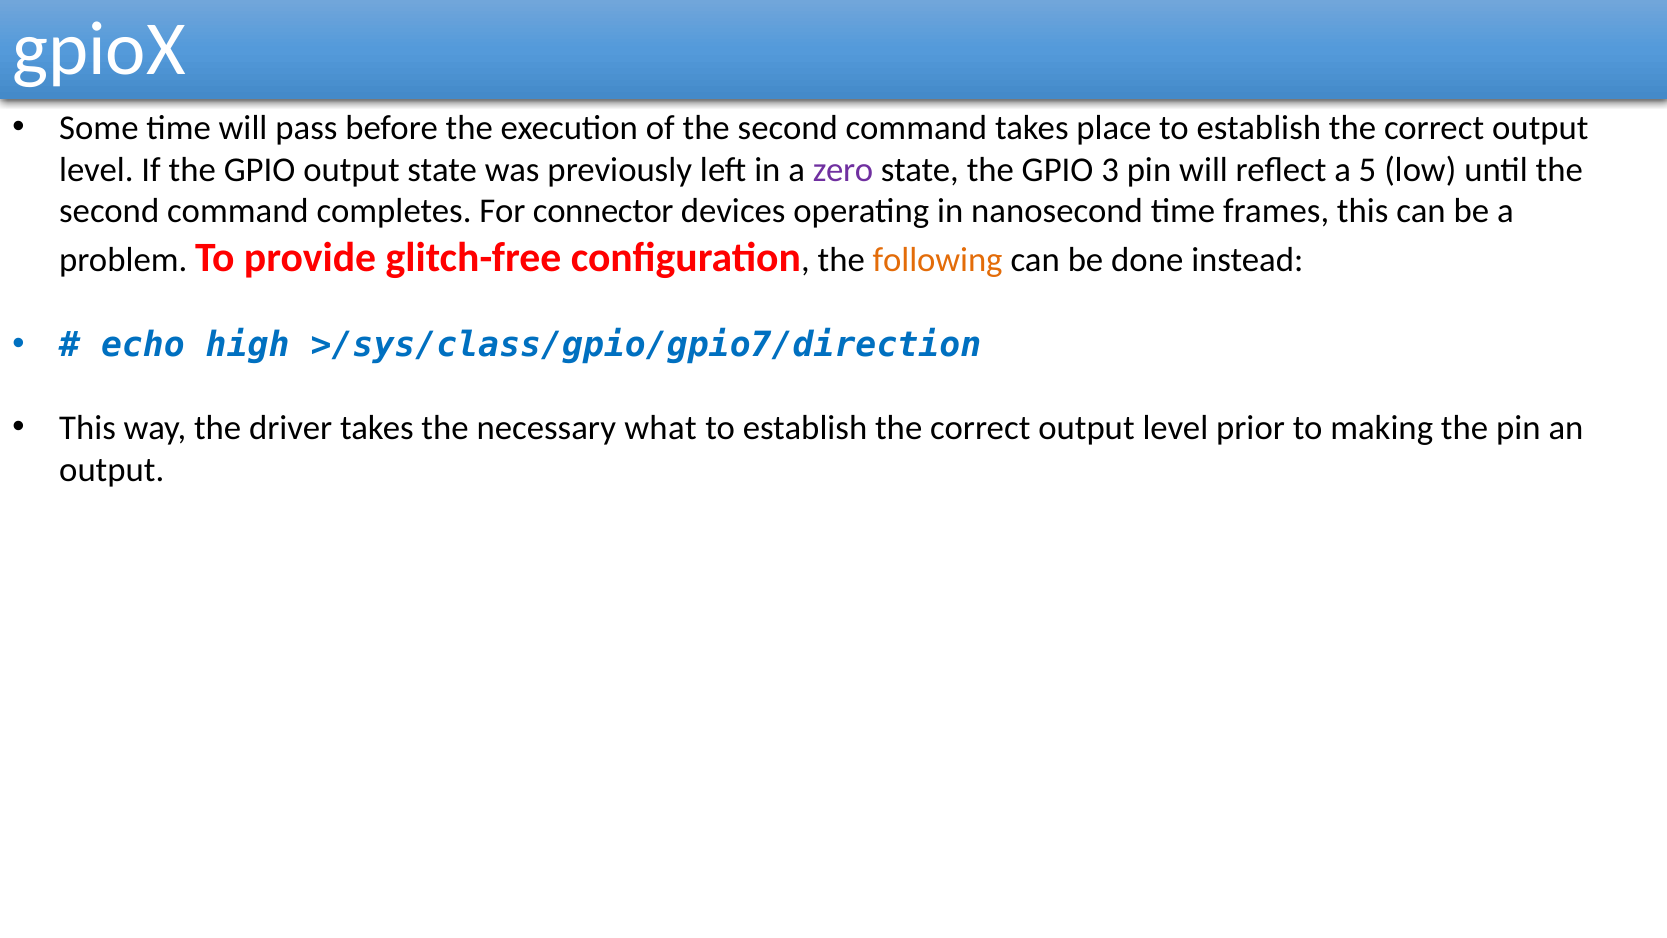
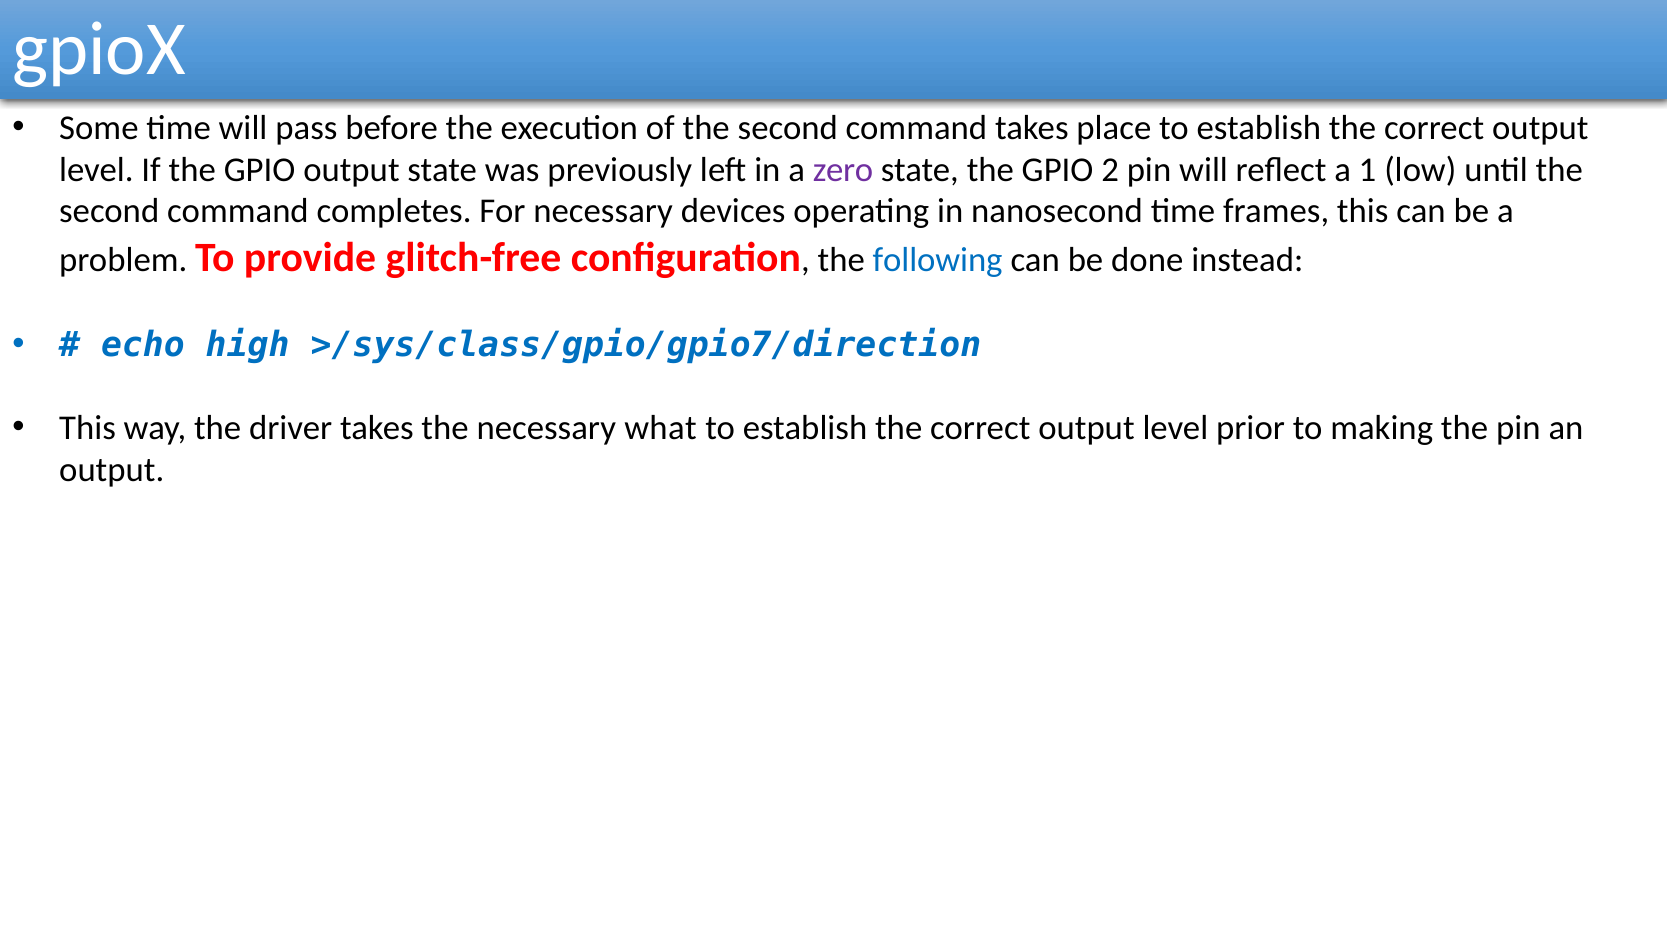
3: 3 -> 2 (1110, 170)
5: 5 -> 1 (1368, 170)
For connector: connector -> necessary (603, 211)
following colour: orange -> blue (938, 260)
